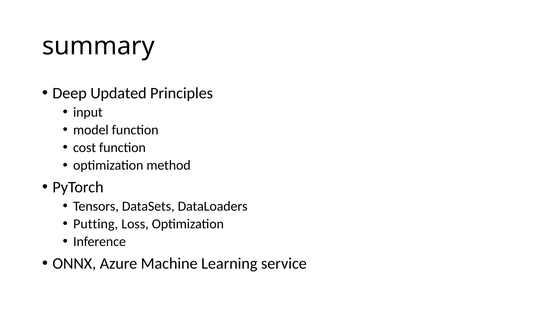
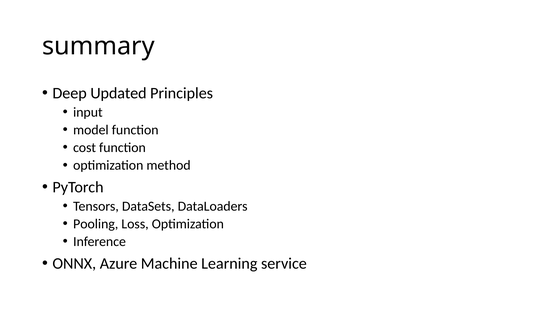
Putting: Putting -> Pooling (96, 224)
